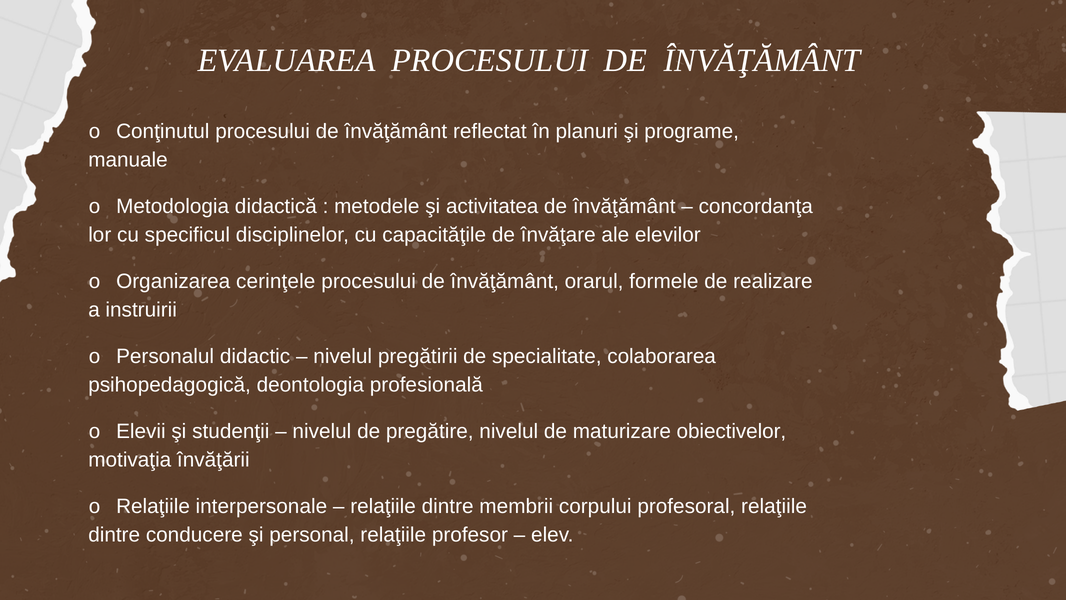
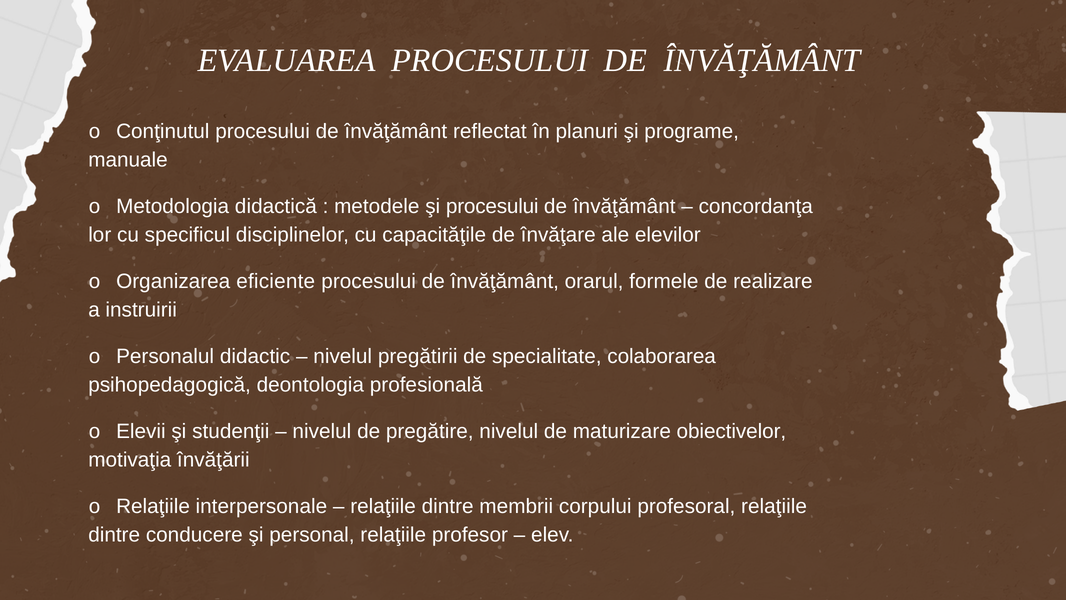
şi activitatea: activitatea -> procesului (492, 206)
cerinţele: cerinţele -> eficiente (276, 281)
